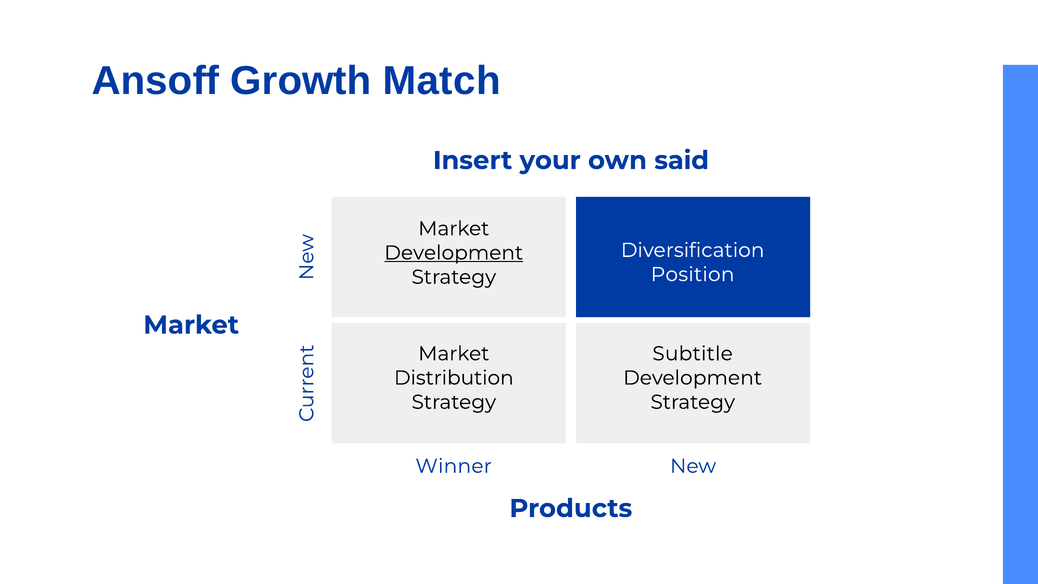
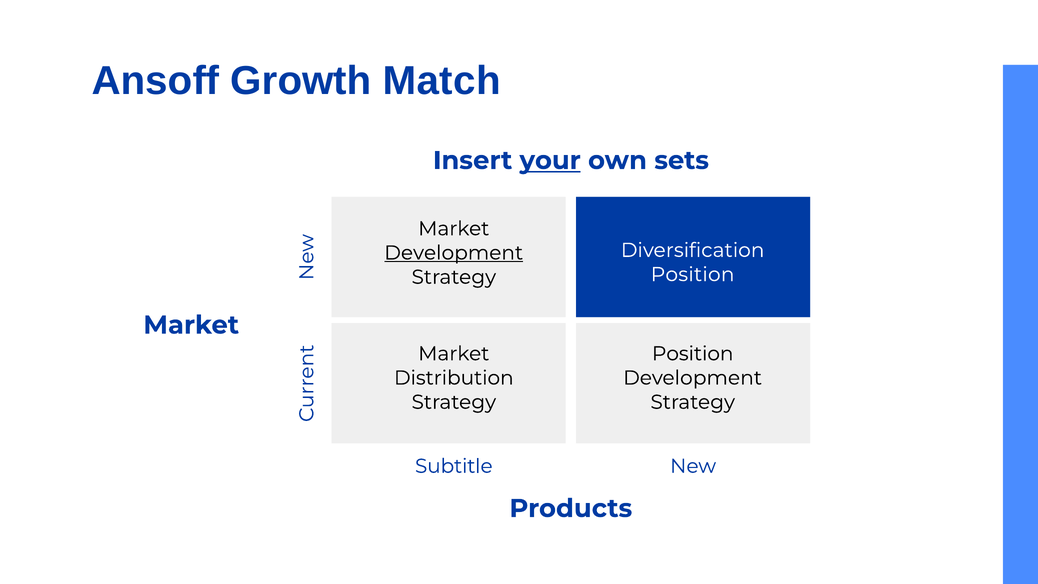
your underline: none -> present (550, 160)
said: said -> sets (682, 160)
Subtitle: Subtitle -> Position (693, 354)
Winner: Winner -> Subtitle (454, 466)
